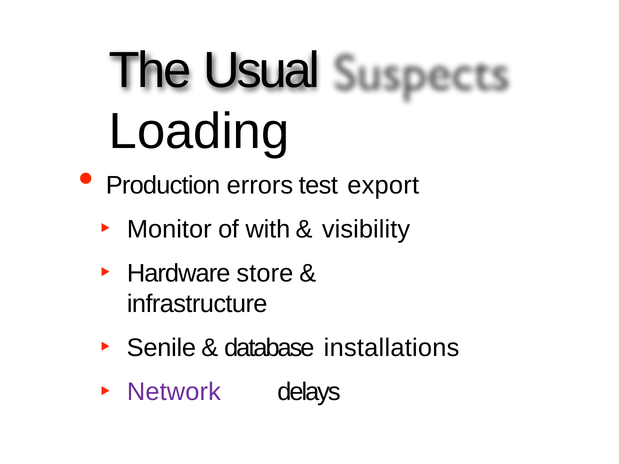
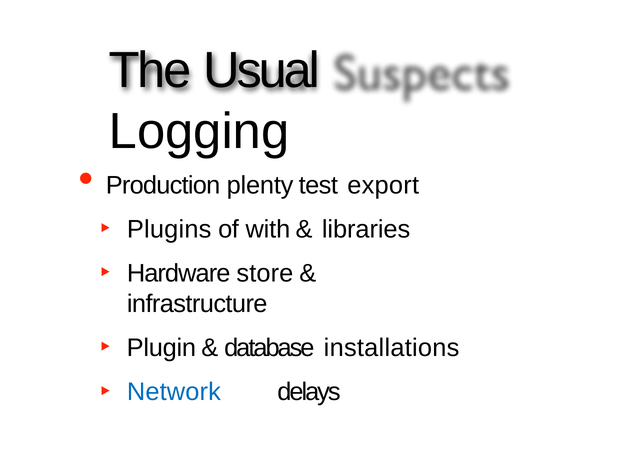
Loading: Loading -> Logging (199, 132)
errors: errors -> plenty (260, 185)
Monitor: Monitor -> Plugins (169, 229)
visibility: visibility -> libraries (366, 229)
Senile: Senile -> Plugin (161, 348)
Network colour: purple -> blue (174, 392)
